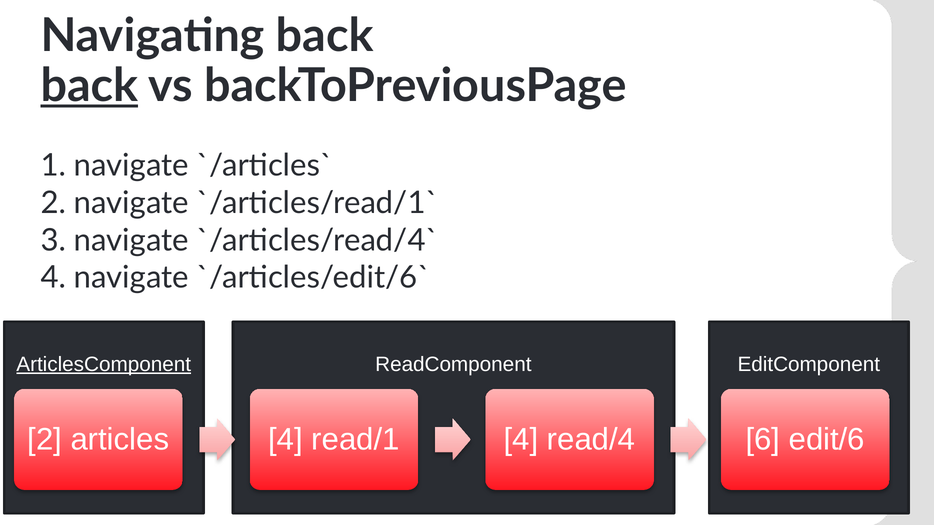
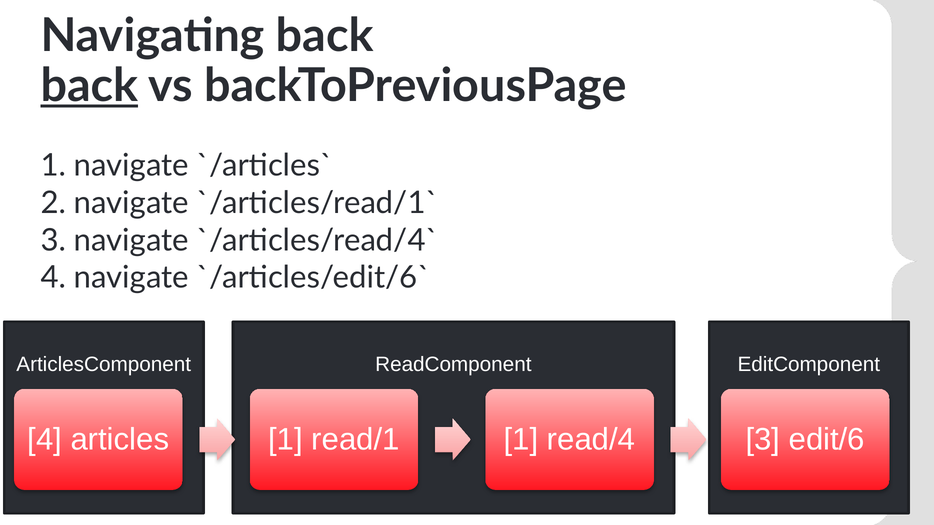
ArticlesComponent underline: present -> none (104, 365)
2: 2 -> 4 (45, 440)
4: 4 -> 1 (286, 440)
4: 4 -> 1 (521, 440)
6: 6 -> 3 (763, 440)
